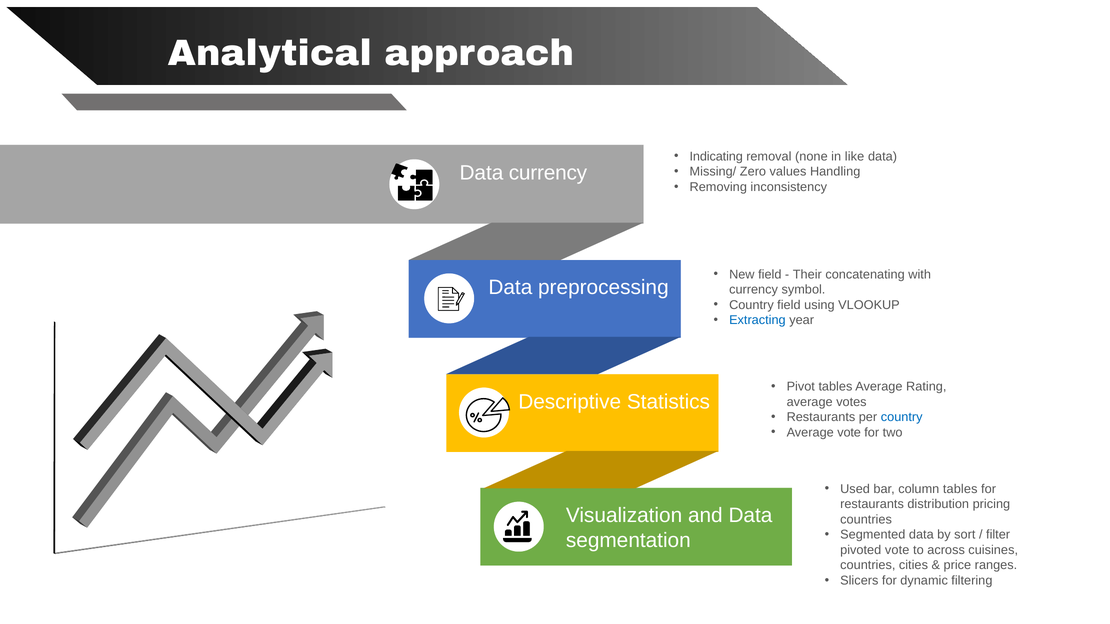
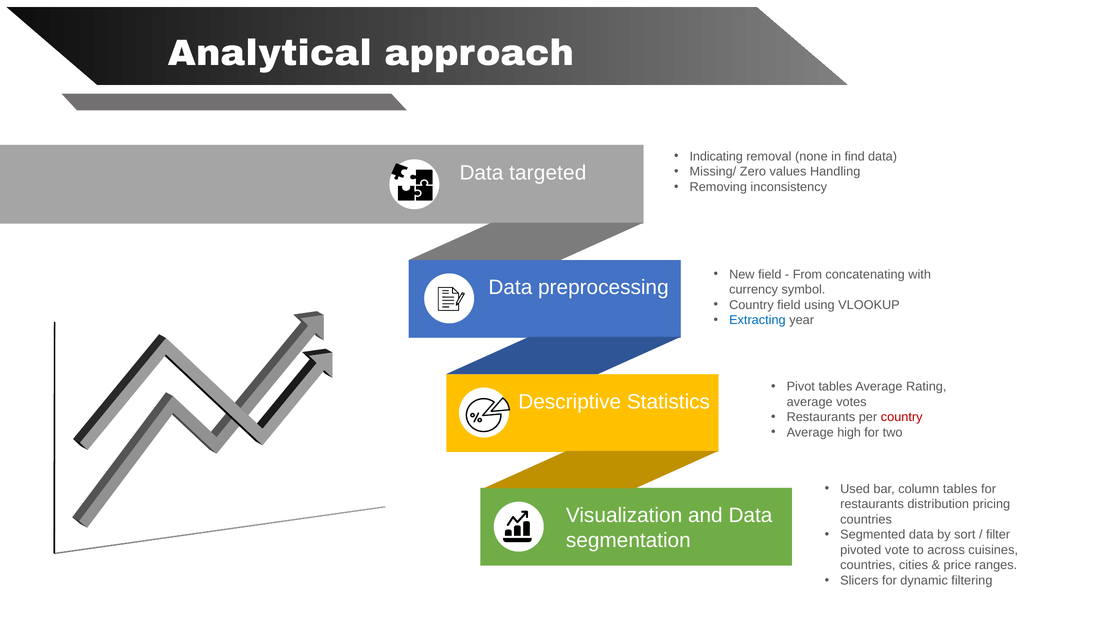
like: like -> find (855, 157)
Data currency: currency -> targeted (548, 173)
Their: Their -> From (807, 275)
country colour: blue -> red (902, 417)
Average vote: vote -> high (849, 433)
